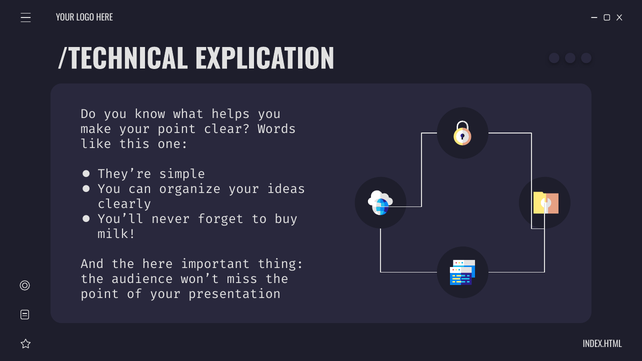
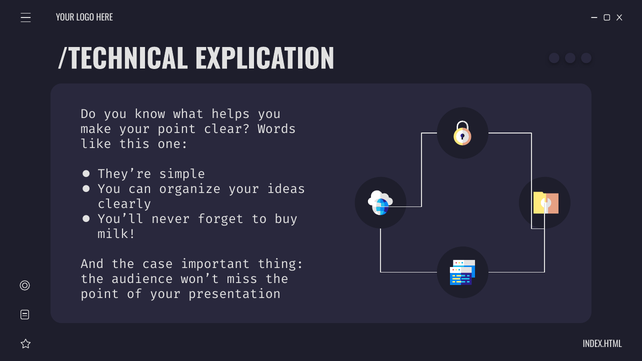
the here: here -> case (158, 264)
